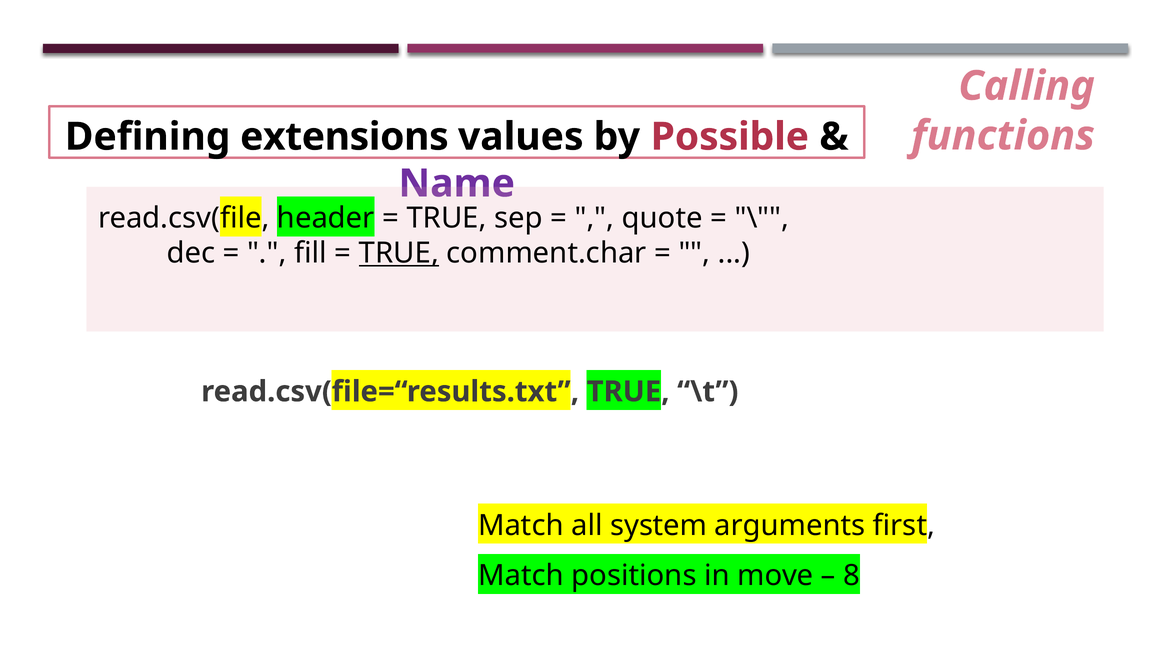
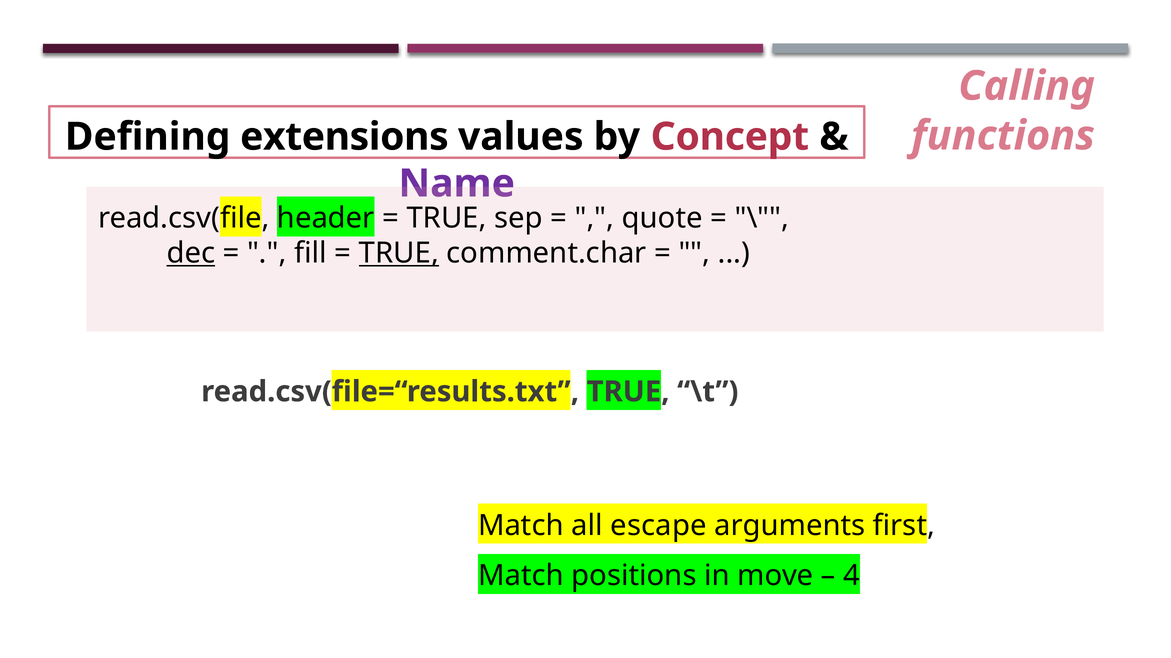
Possible: Possible -> Concept (730, 137)
dec underline: none -> present (191, 254)
system: system -> escape (659, 526)
8: 8 -> 4 (851, 576)
